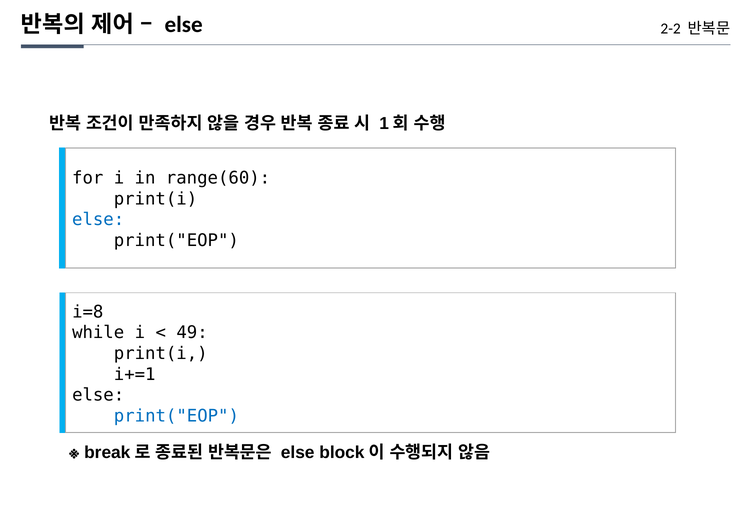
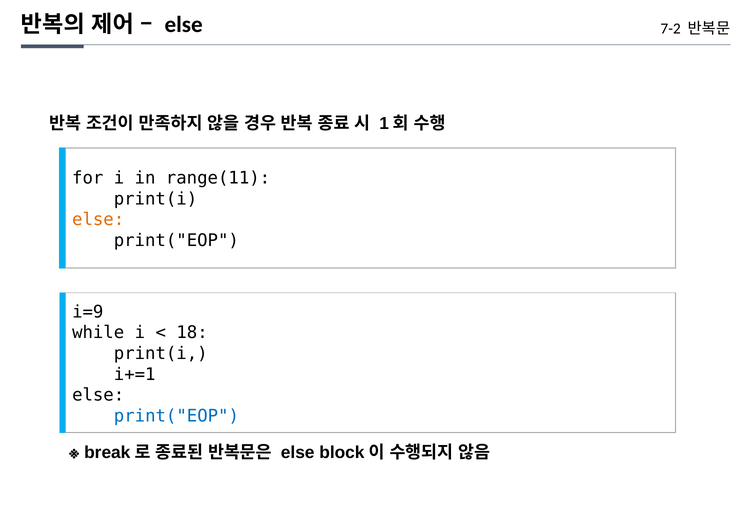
2-2: 2-2 -> 7-2 (671, 28)
range(60: range(60 -> range(11 (218, 178)
else colour: blue -> orange (98, 220)
i=8: i=8 -> i=9 (88, 312)
49: 49 -> 18 (192, 333)
